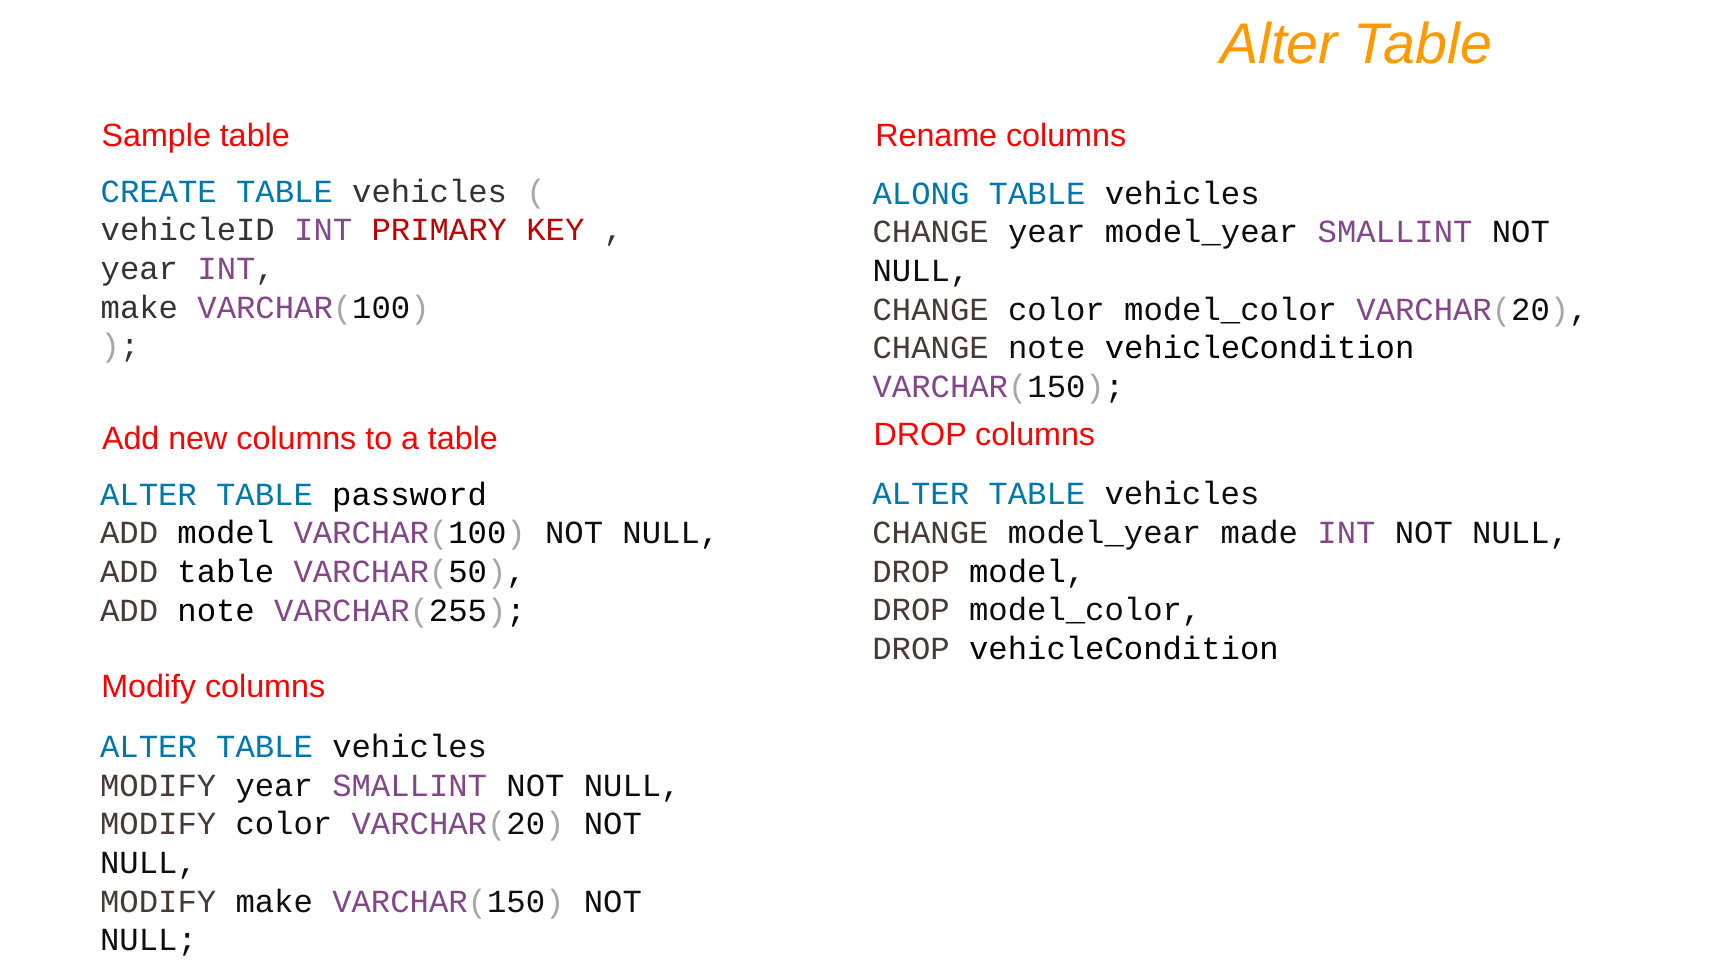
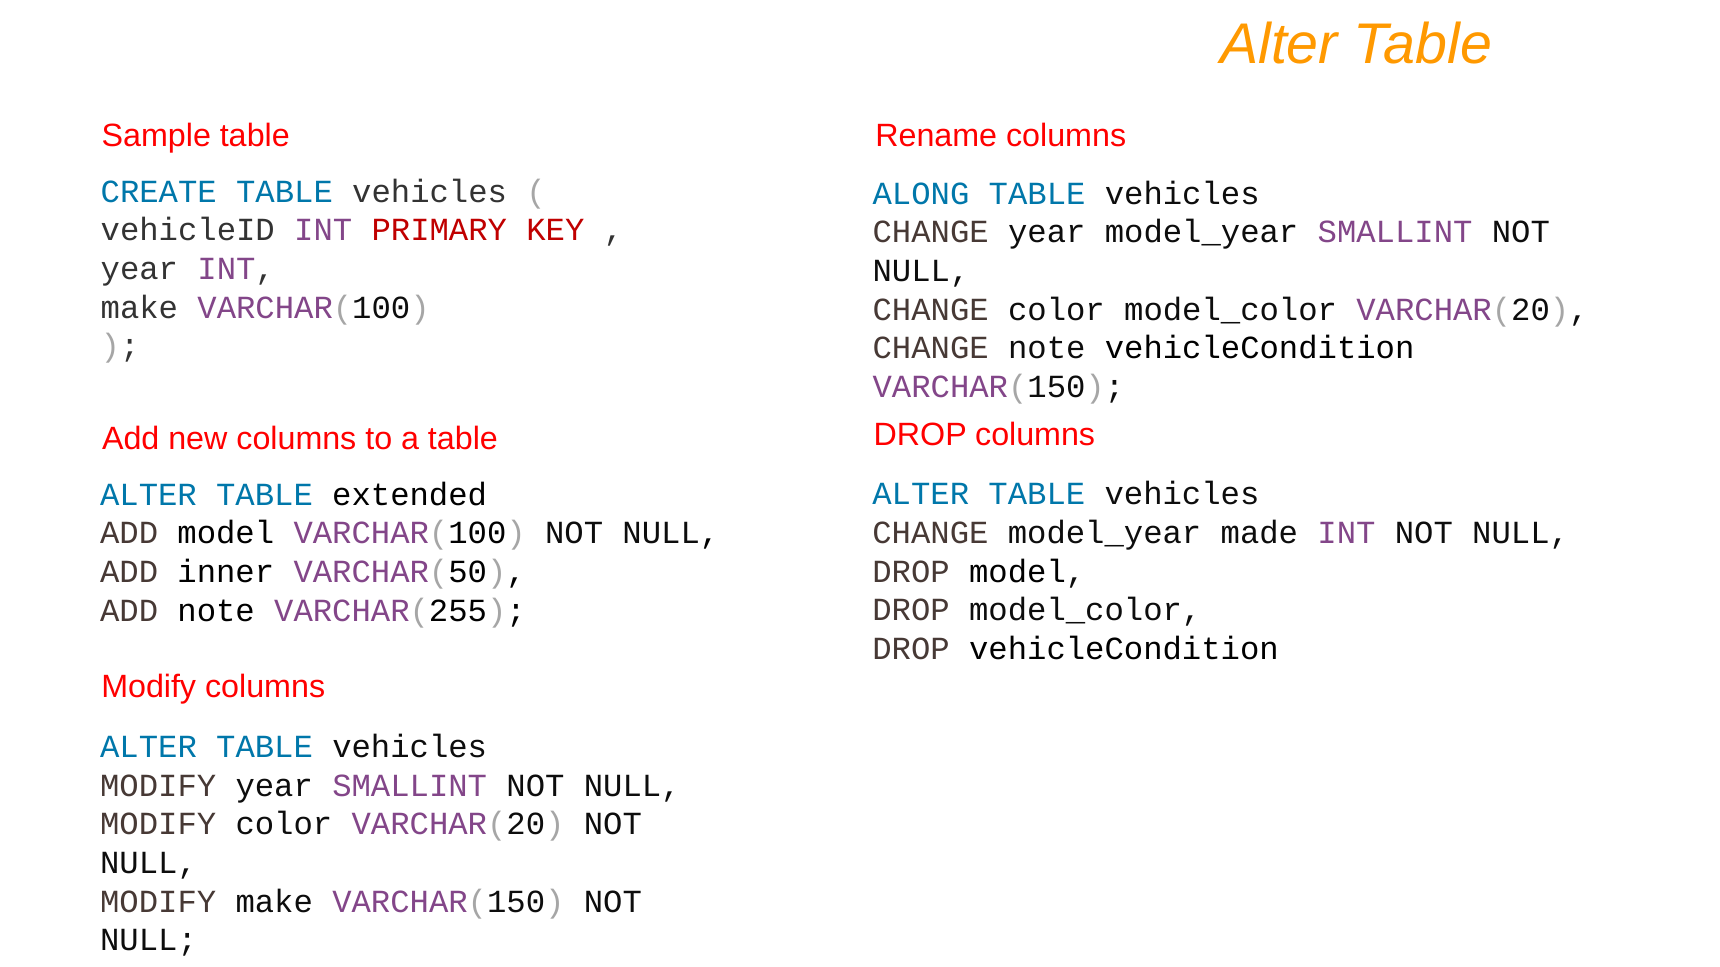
password: password -> extended (410, 495)
ADD table: table -> inner (226, 572)
